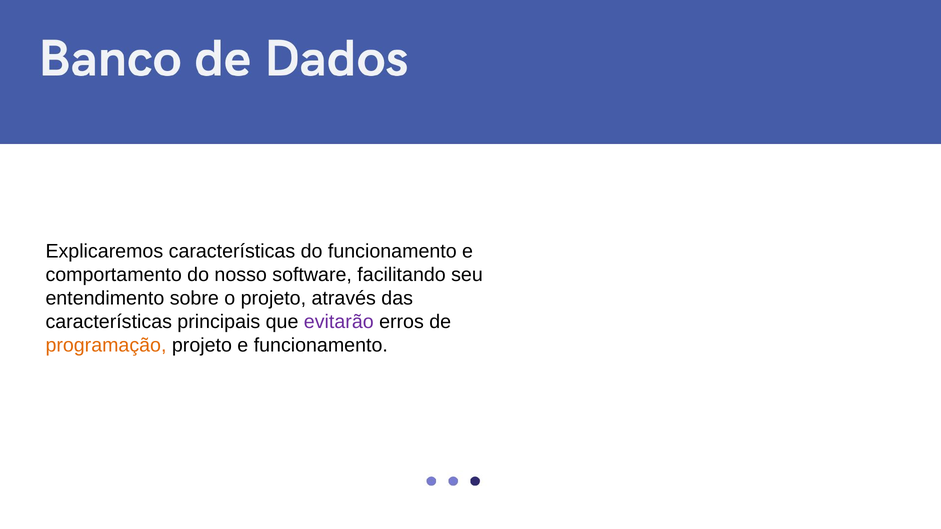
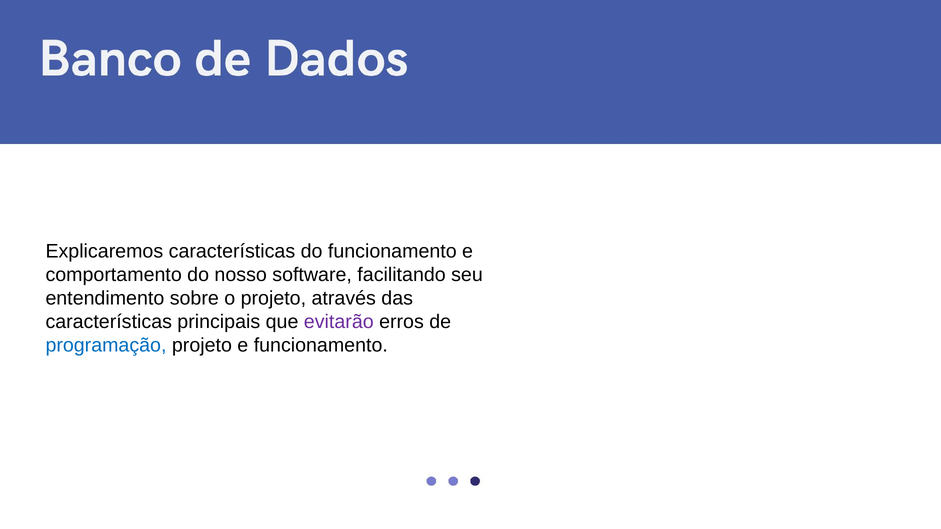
programação colour: orange -> blue (106, 345)
